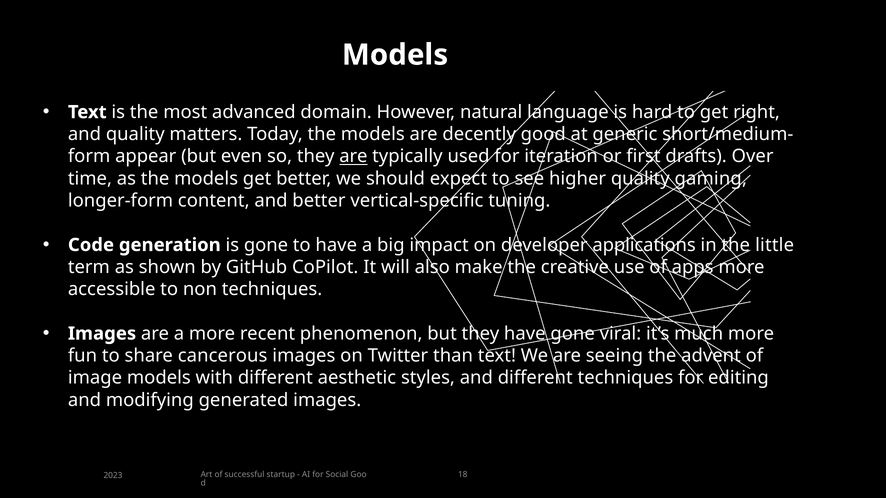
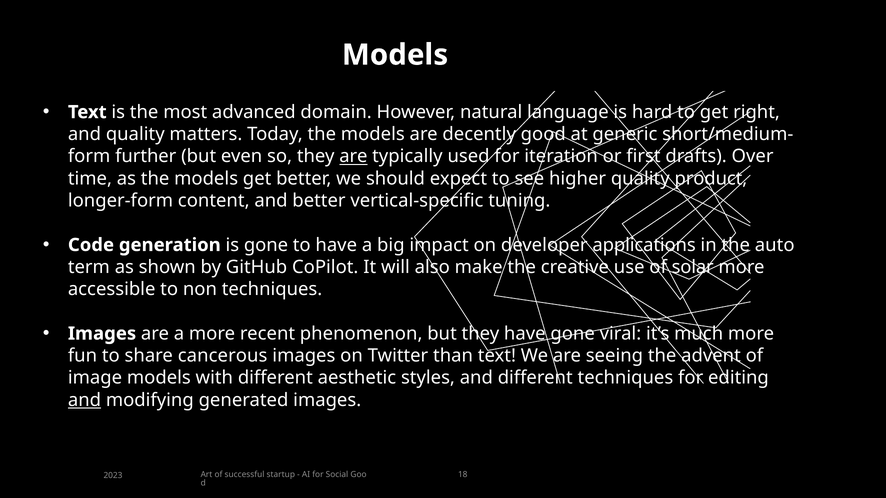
appear: appear -> further (146, 157)
gaming: gaming -> product (711, 179)
little: little -> auto (775, 245)
apps: apps -> solar (693, 267)
and underline: none -> present (84, 400)
